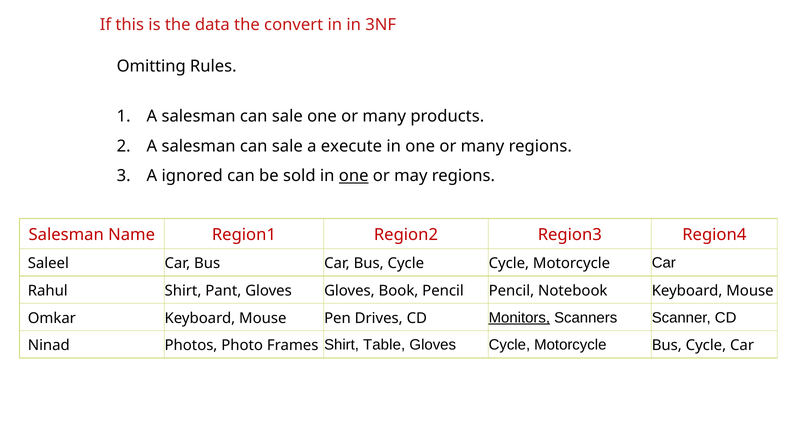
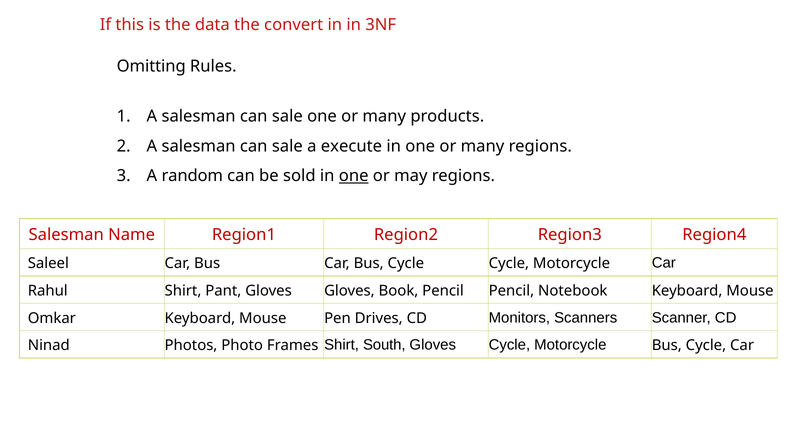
ignored: ignored -> random (192, 176)
Monitors underline: present -> none (519, 318)
Table: Table -> South (384, 345)
